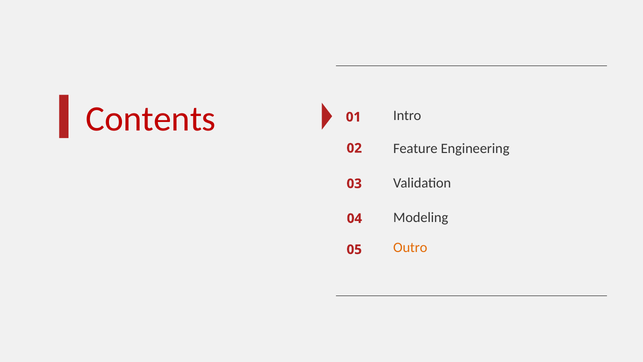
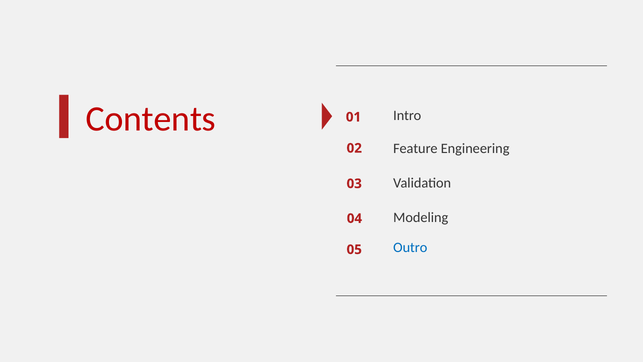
Outro colour: orange -> blue (410, 247)
